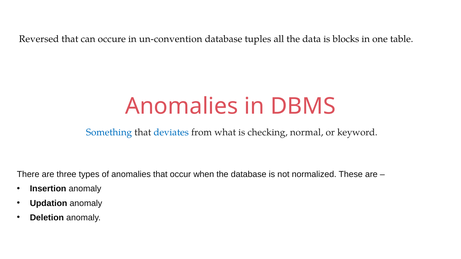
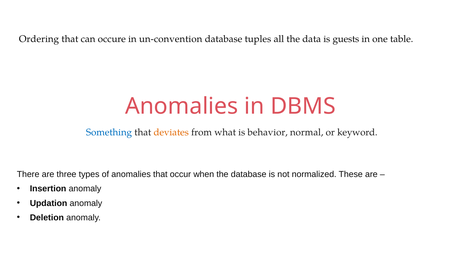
Reversed: Reversed -> Ordering (39, 39)
blocks: blocks -> guests (346, 39)
deviates colour: blue -> orange (171, 132)
checking: checking -> behavior (268, 132)
